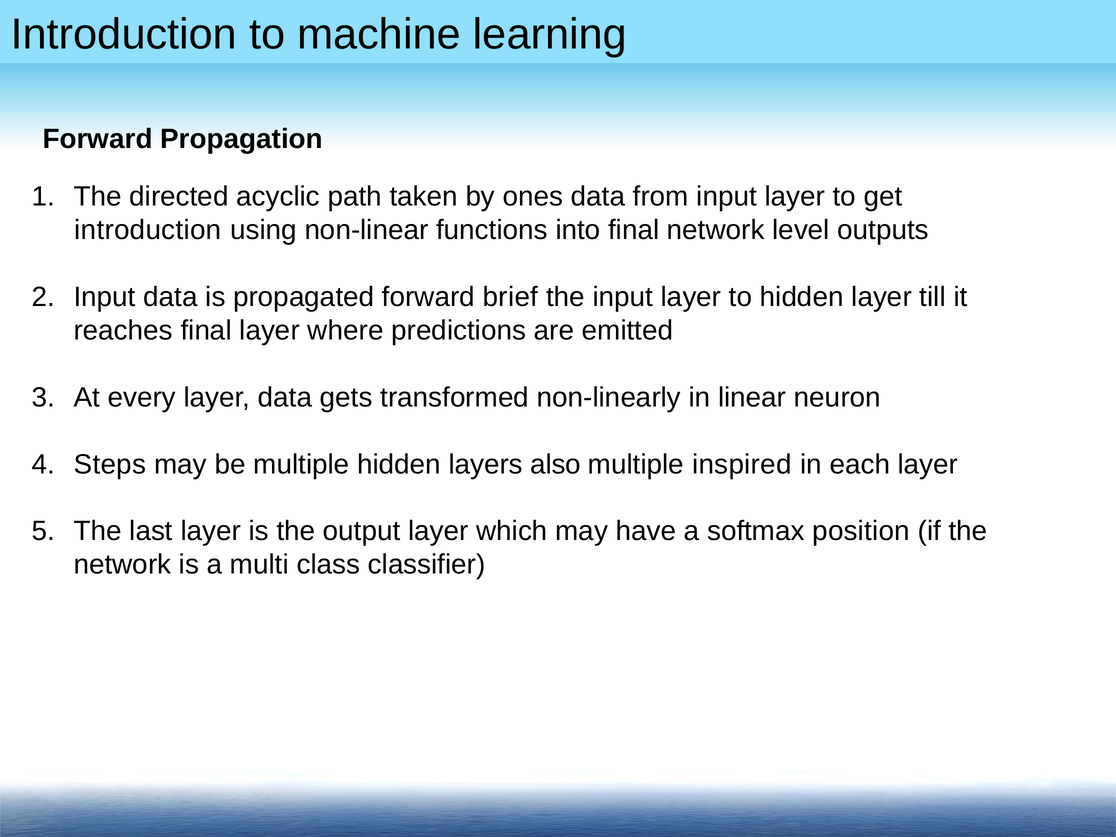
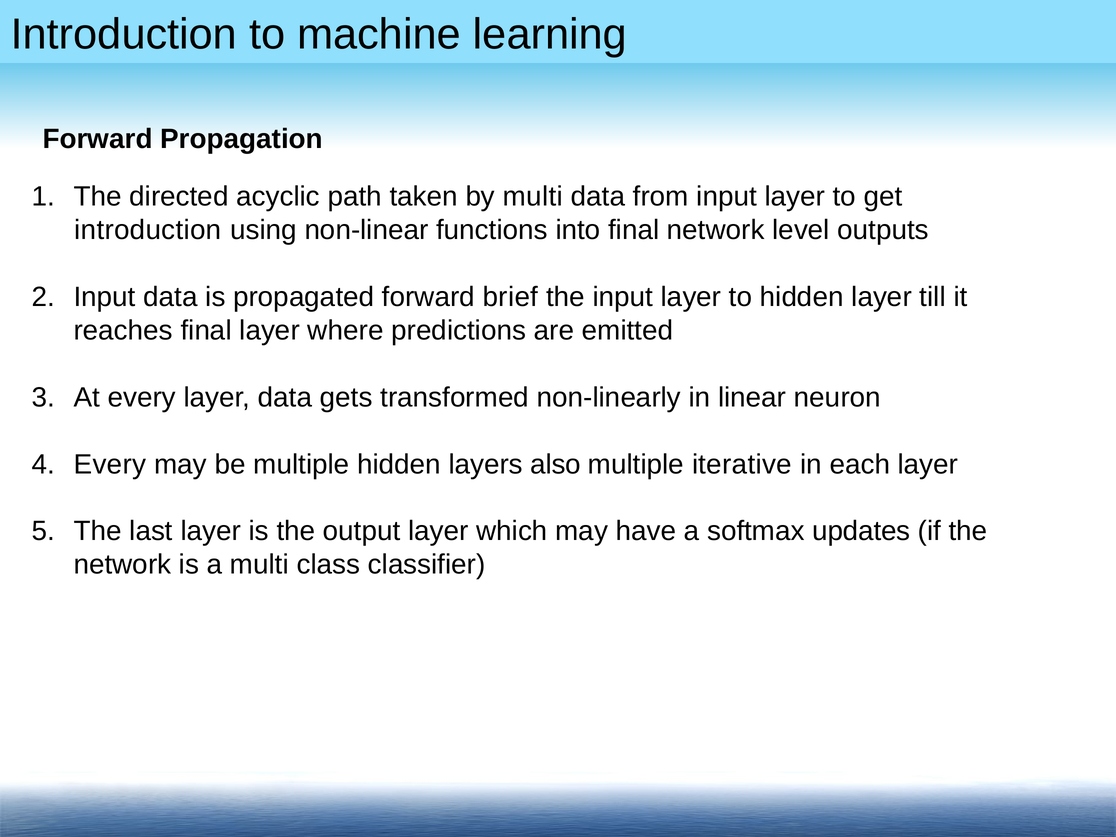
by ones: ones -> multi (533, 196)
Steps: Steps -> Every (110, 464)
inspired: inspired -> iterative (742, 464)
position: position -> updates (861, 531)
